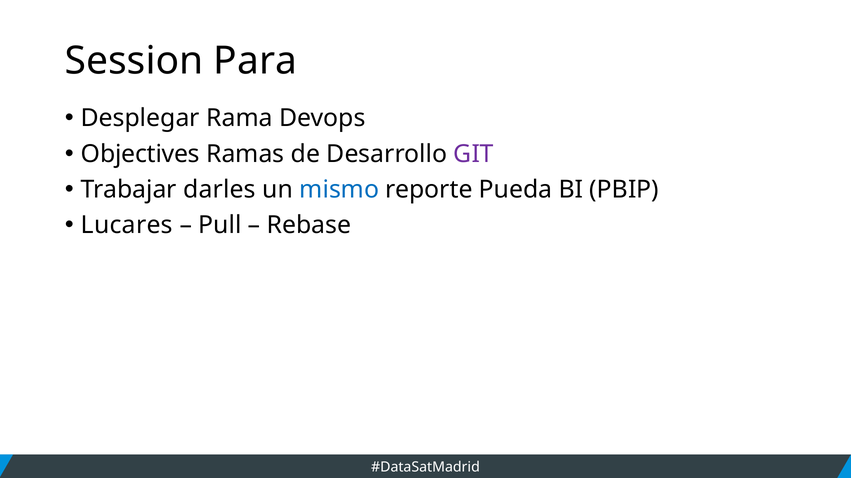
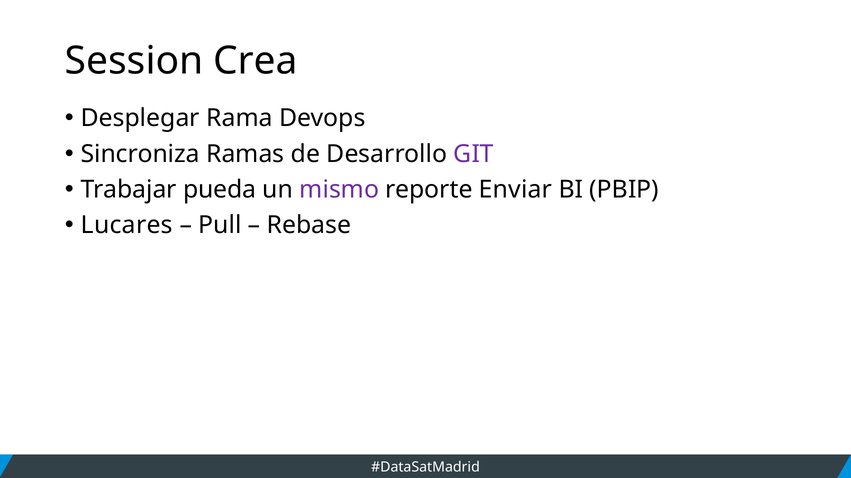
Para: Para -> Crea (255, 61)
Objectives: Objectives -> Sincroniza (140, 154)
darles: darles -> pueda (220, 190)
mismo colour: blue -> purple (339, 190)
Pueda: Pueda -> Enviar (516, 190)
